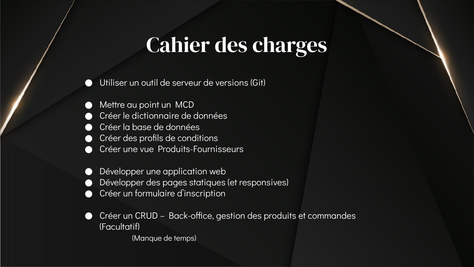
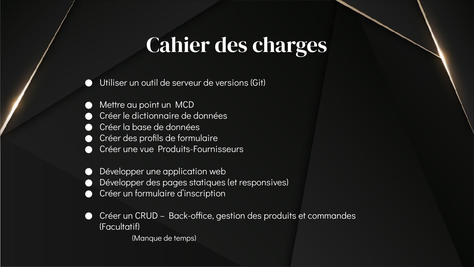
de conditions: conditions -> formulaire (198, 138)
